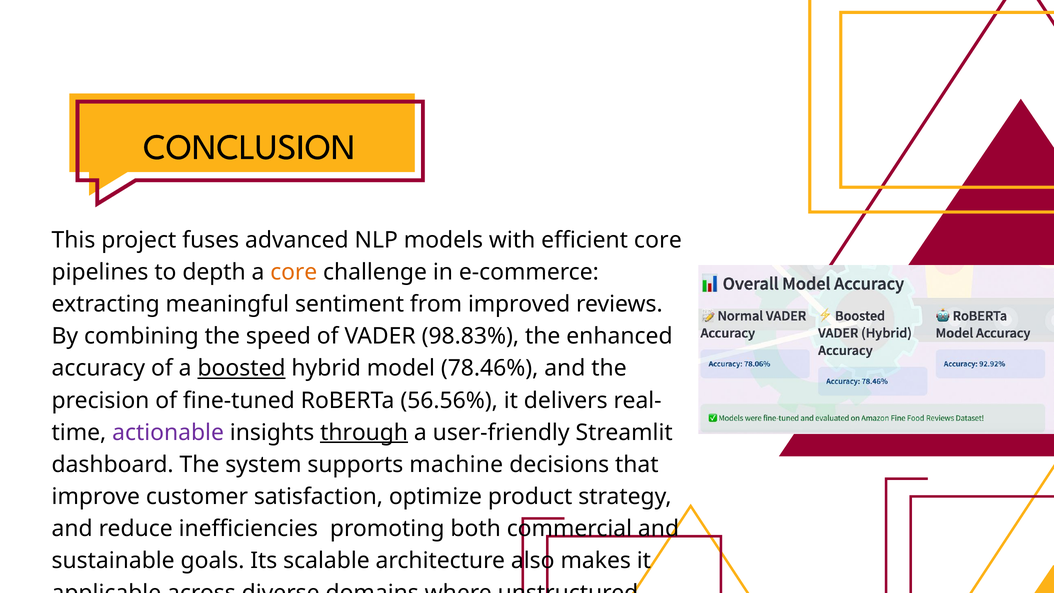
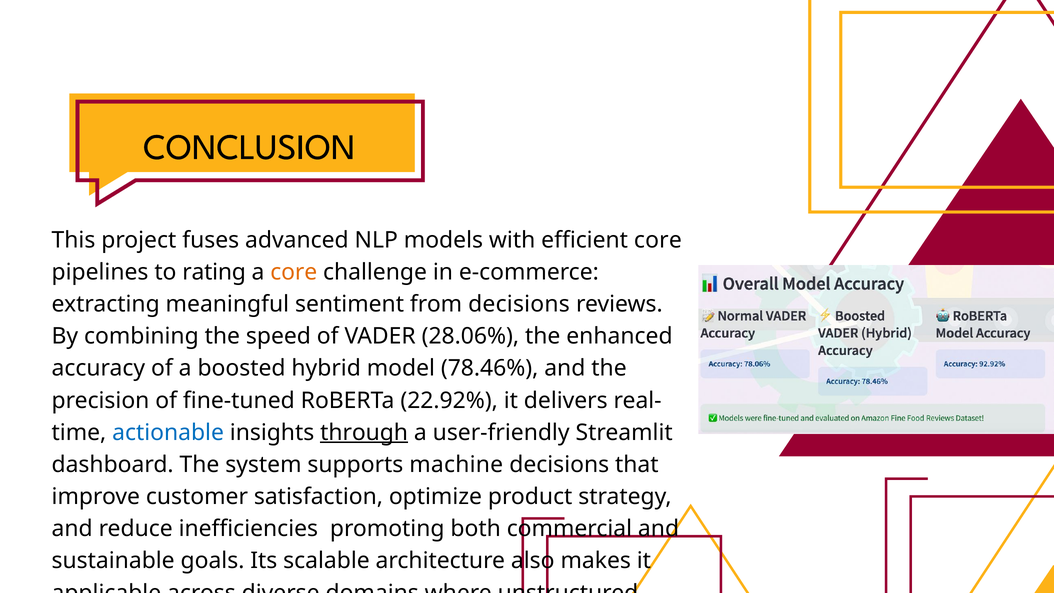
depth: depth -> rating (214, 272)
from improved: improved -> decisions (519, 304)
98.83%: 98.83% -> 28.06% (470, 336)
boosted underline: present -> none (242, 368)
56.56%: 56.56% -> 22.92% (449, 400)
actionable colour: purple -> blue (168, 432)
